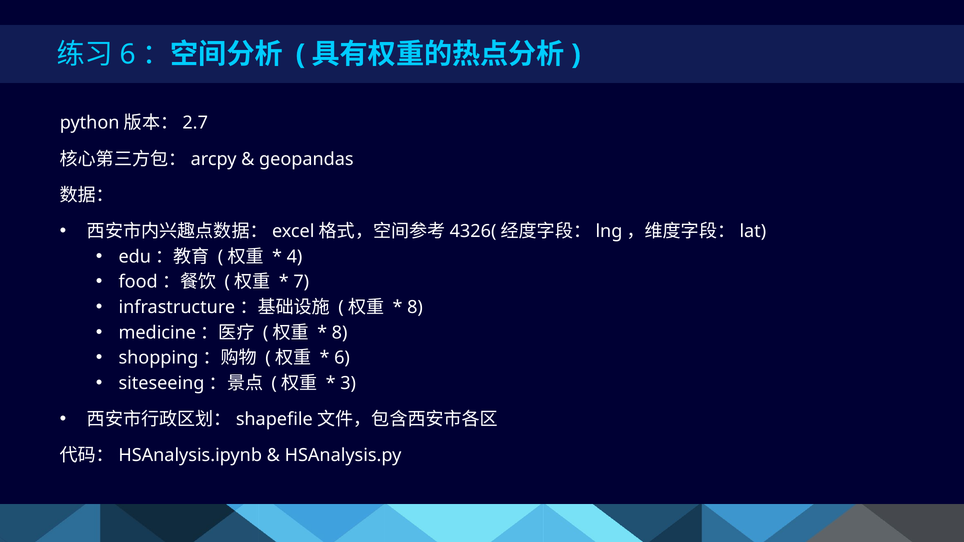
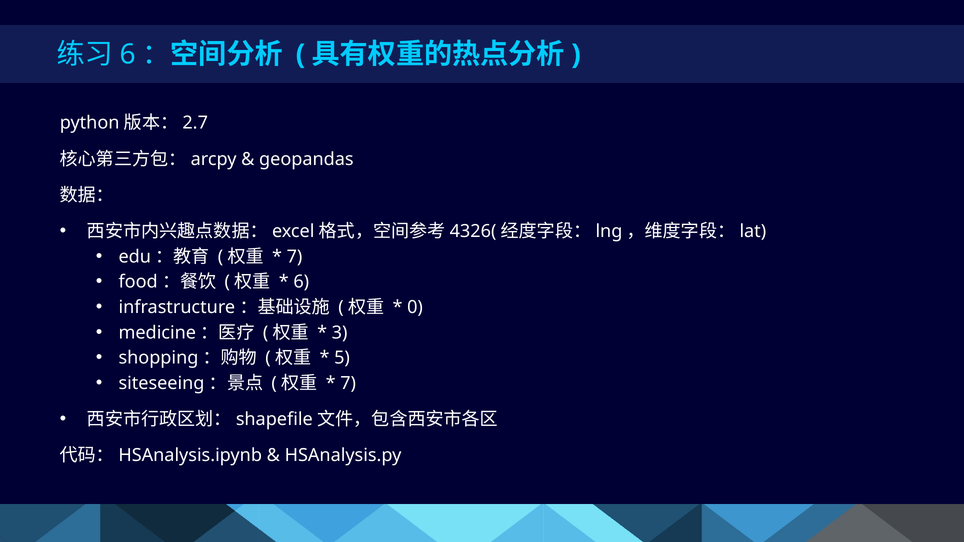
4: 4 -> 7 (295, 257)
7: 7 -> 6 (301, 282)
8: 8 -> 0 (415, 307)
8: 8 -> 3 (340, 333)
6: 6 -> 5 (342, 358)
3: 3 -> 7 (348, 383)
